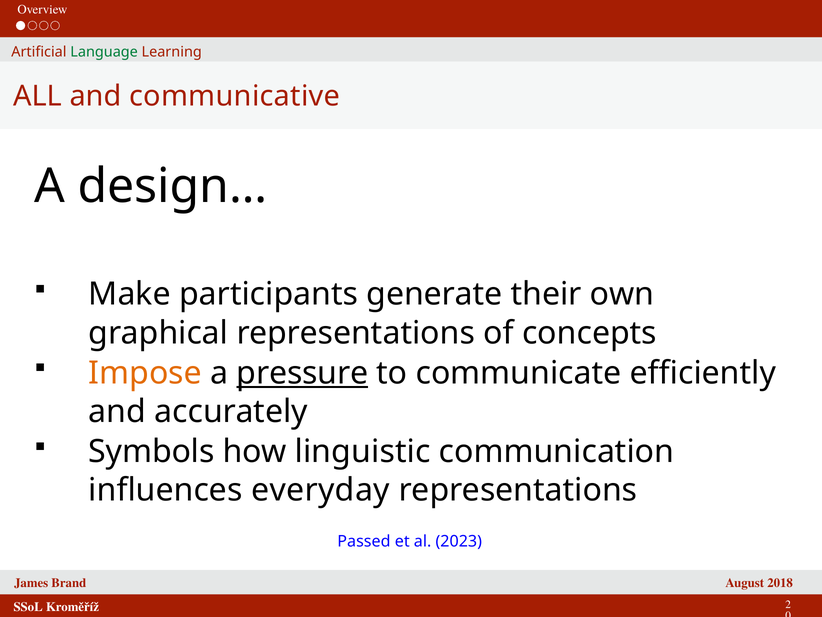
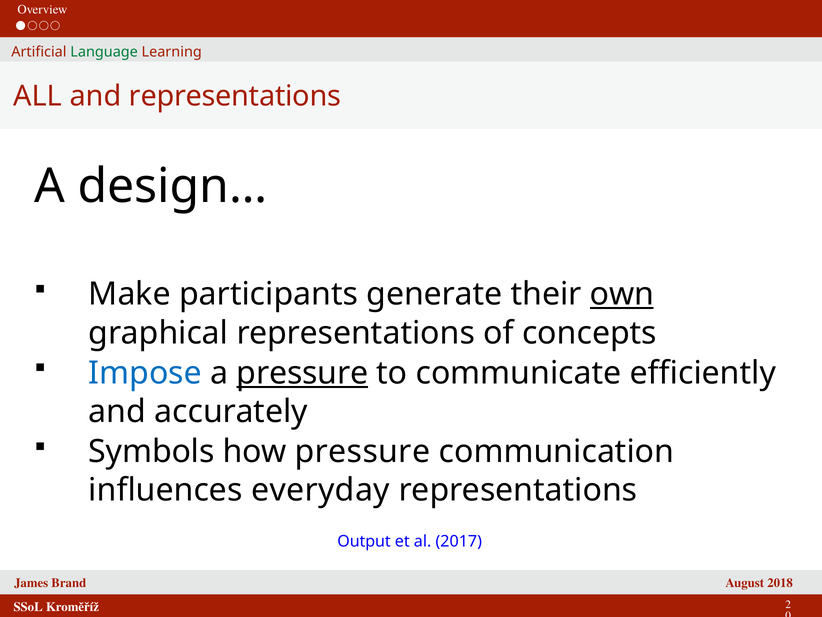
and communicative: communicative -> representations (235, 96)
own underline: none -> present (622, 294)
Impose colour: orange -> blue (145, 373)
how linguistic: linguistic -> pressure (362, 451)
Passed: Passed -> Output (364, 541)
2023: 2023 -> 2017 (459, 541)
